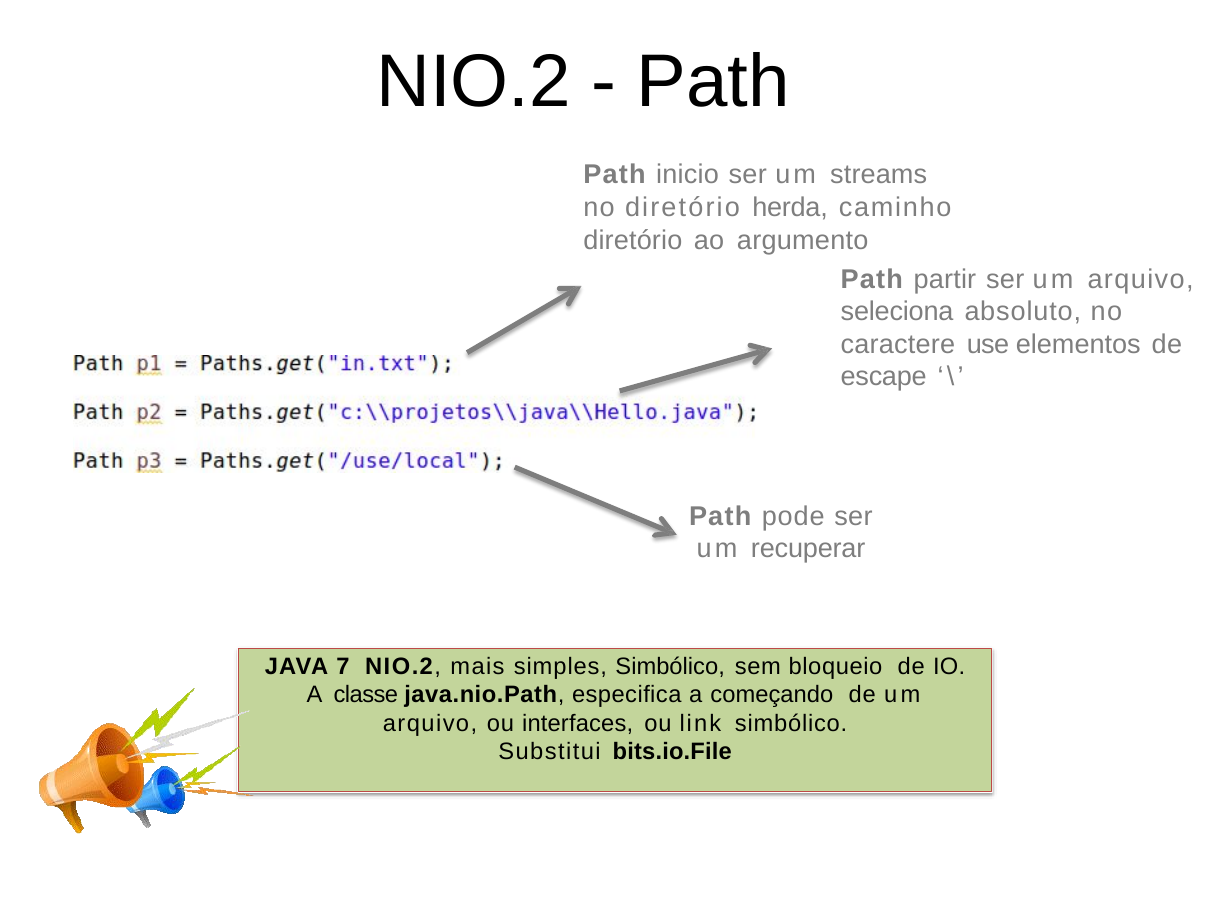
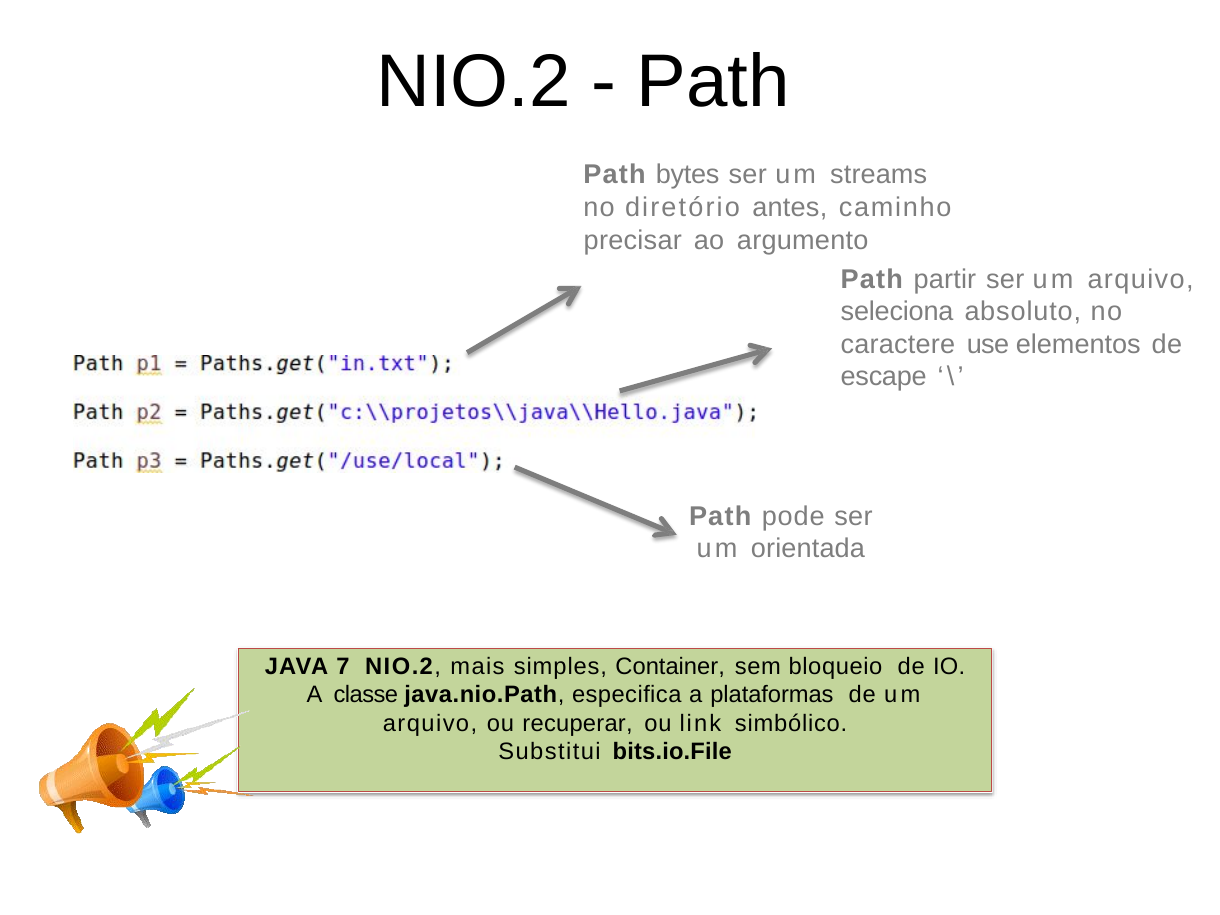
inicio: inicio -> bytes (688, 175)
herda: herda -> antes (790, 207)
diretório: diretório -> precisar (633, 240)
recuperar: recuperar -> orientada (808, 549)
simples Simbólico: Simbólico -> Container (670, 667)
começando: começando -> plataformas (772, 695)
interfaces: interfaces -> recuperar (578, 723)
